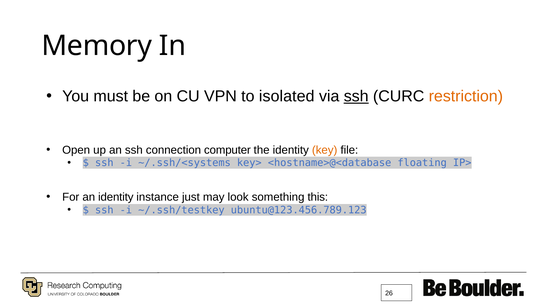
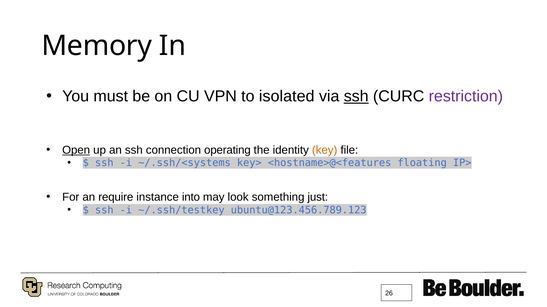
restriction colour: orange -> purple (466, 97)
Open underline: none -> present (76, 150)
computer: computer -> operating (227, 150)
<hostname>@<database: <hostname>@<database -> <hostname>@<features (330, 163)
an identity: identity -> require (116, 198)
just: just -> into (191, 198)
this: this -> just (318, 198)
